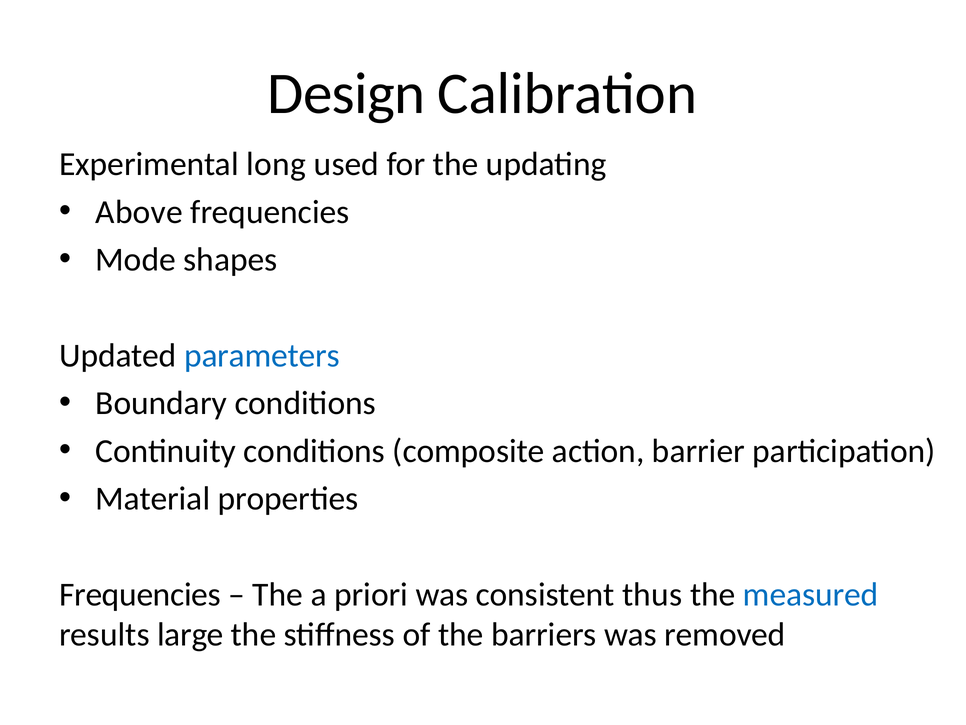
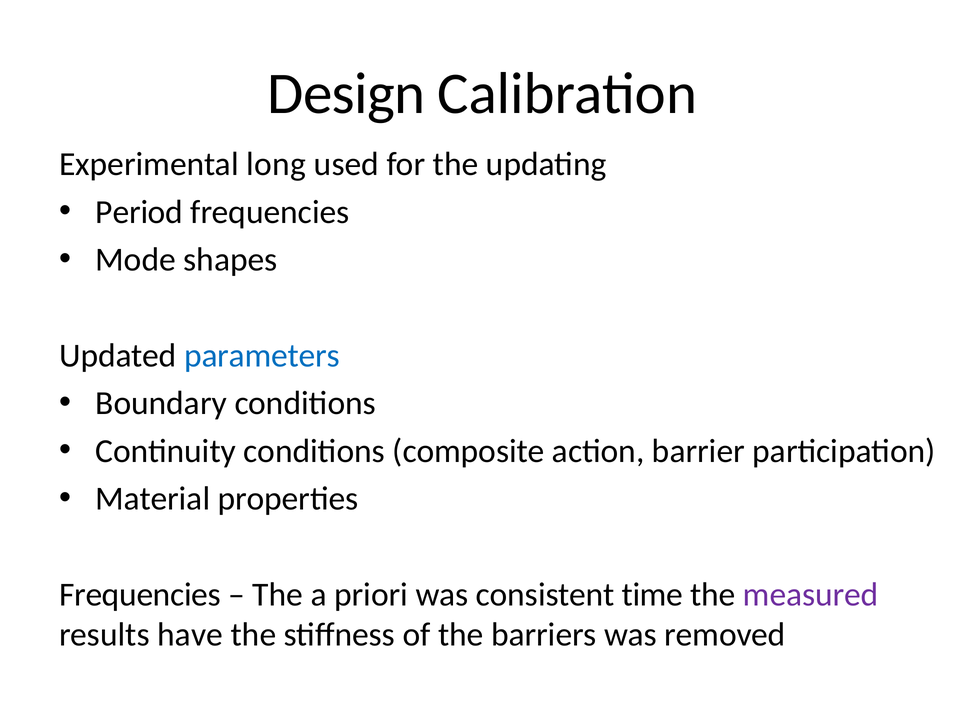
Above: Above -> Period (139, 212)
thus: thus -> time (652, 594)
measured colour: blue -> purple (811, 594)
large: large -> have (190, 634)
